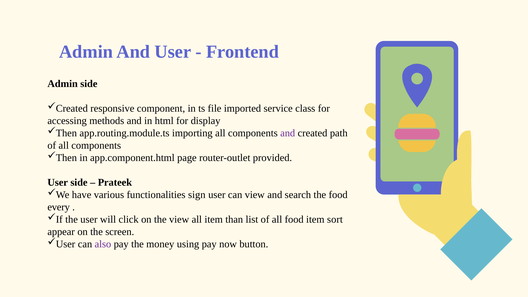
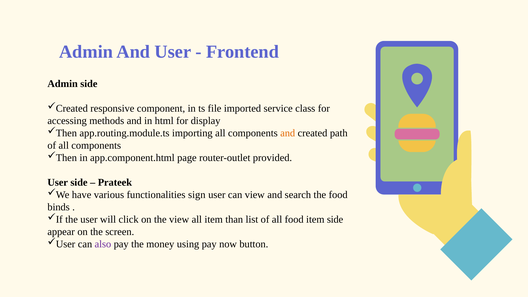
and colour: purple -> orange (288, 133)
every: every -> binds (59, 207)
item sort: sort -> side (335, 219)
